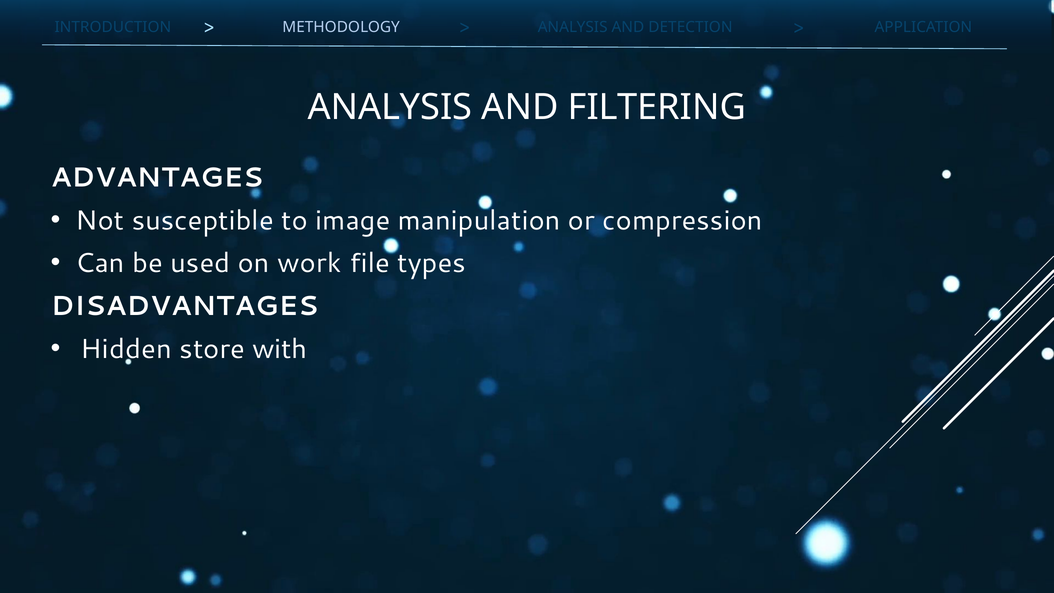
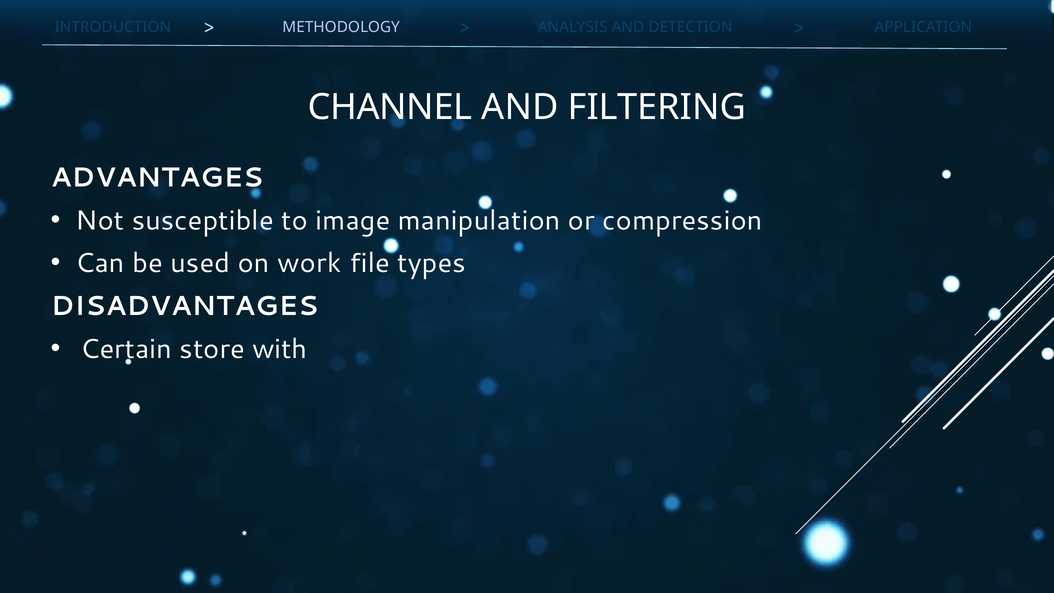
ANALYSIS: ANALYSIS -> CHANNEL (390, 107)
Hidden: Hidden -> Certain (126, 349)
